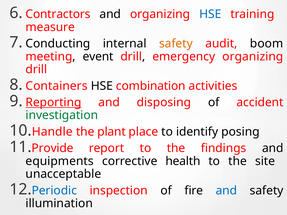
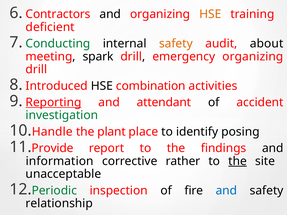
HSE colour: blue -> orange (210, 14)
measure: measure -> deficient (50, 27)
Conducting colour: black -> green (58, 44)
boom: boom -> about (267, 44)
event: event -> spark (98, 57)
Containers: Containers -> Introduced (57, 86)
disposing: disposing -> attendant (164, 102)
equipments: equipments -> information (60, 161)
health: health -> rather (183, 161)
the underline: none -> present (238, 161)
Periodic colour: blue -> green (54, 191)
illumination: illumination -> relationship (59, 204)
